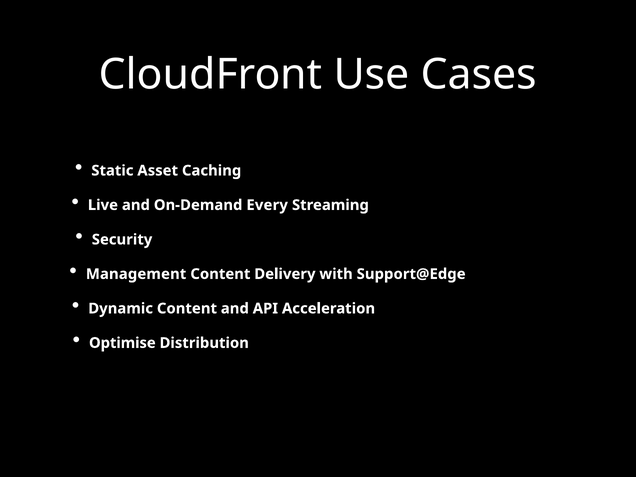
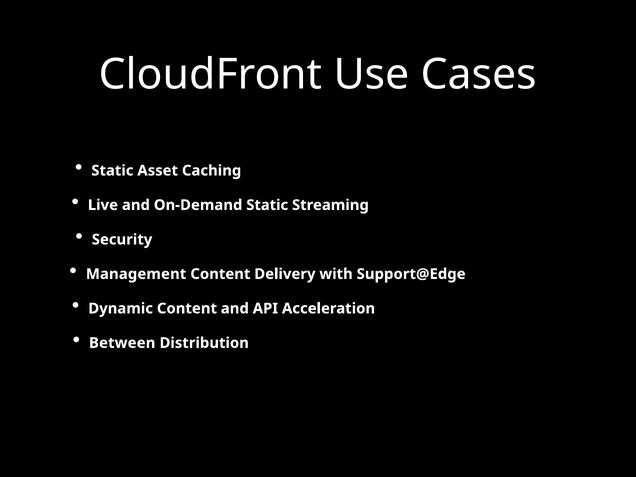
On-Demand Every: Every -> Static (267, 205)
Optimise: Optimise -> Between (122, 343)
